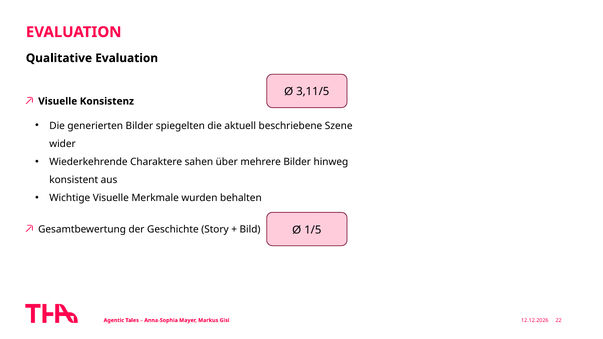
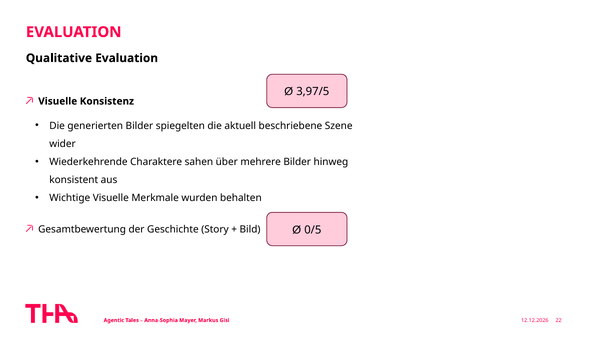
3,11/5: 3,11/5 -> 3,97/5 (313, 92)
1/5: 1/5 -> 0/5 (313, 230)
